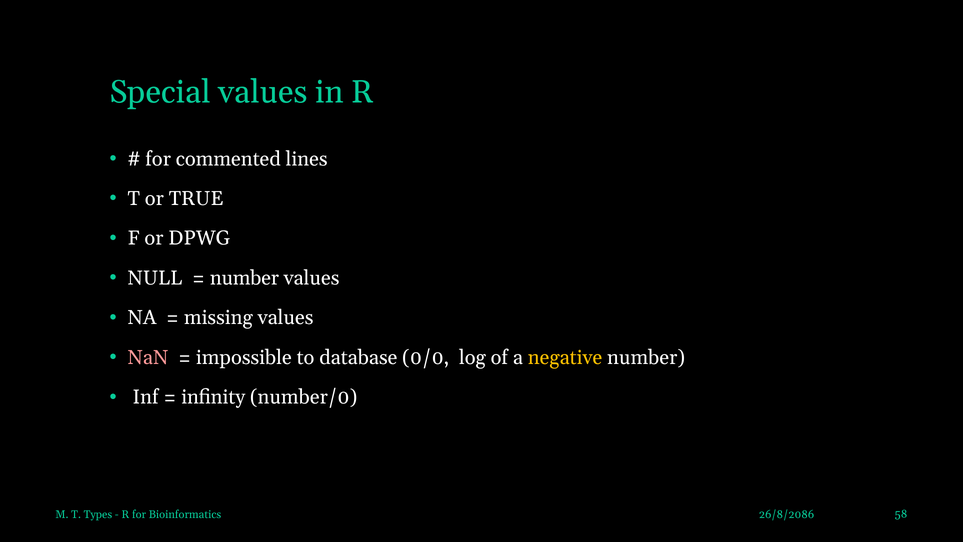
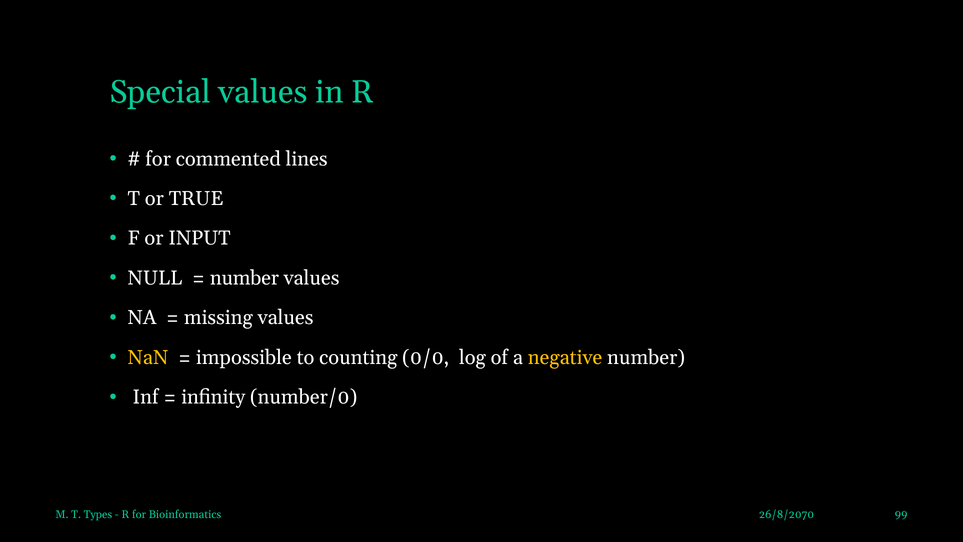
DPWG: DPWG -> INPUT (199, 238)
NaN colour: pink -> yellow (148, 357)
database: database -> counting (358, 357)
26/8/2086: 26/8/2086 -> 26/8/2070 (787, 514)
58: 58 -> 99 (901, 514)
